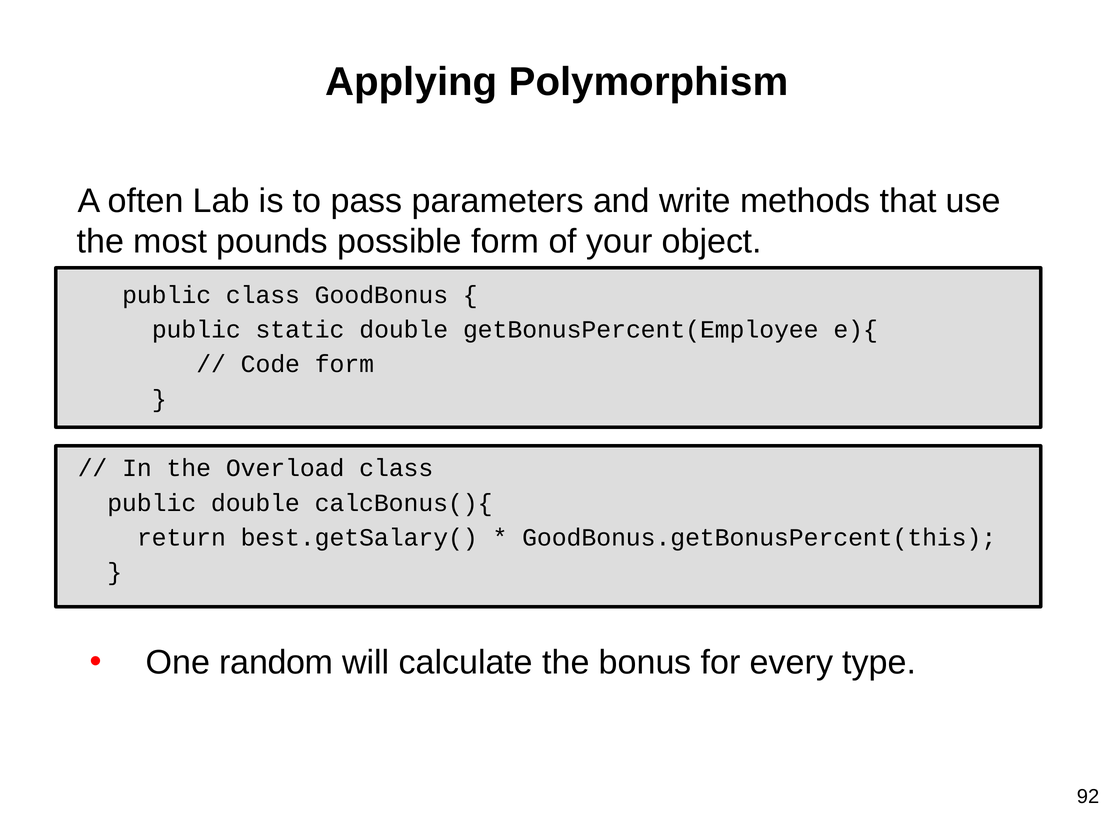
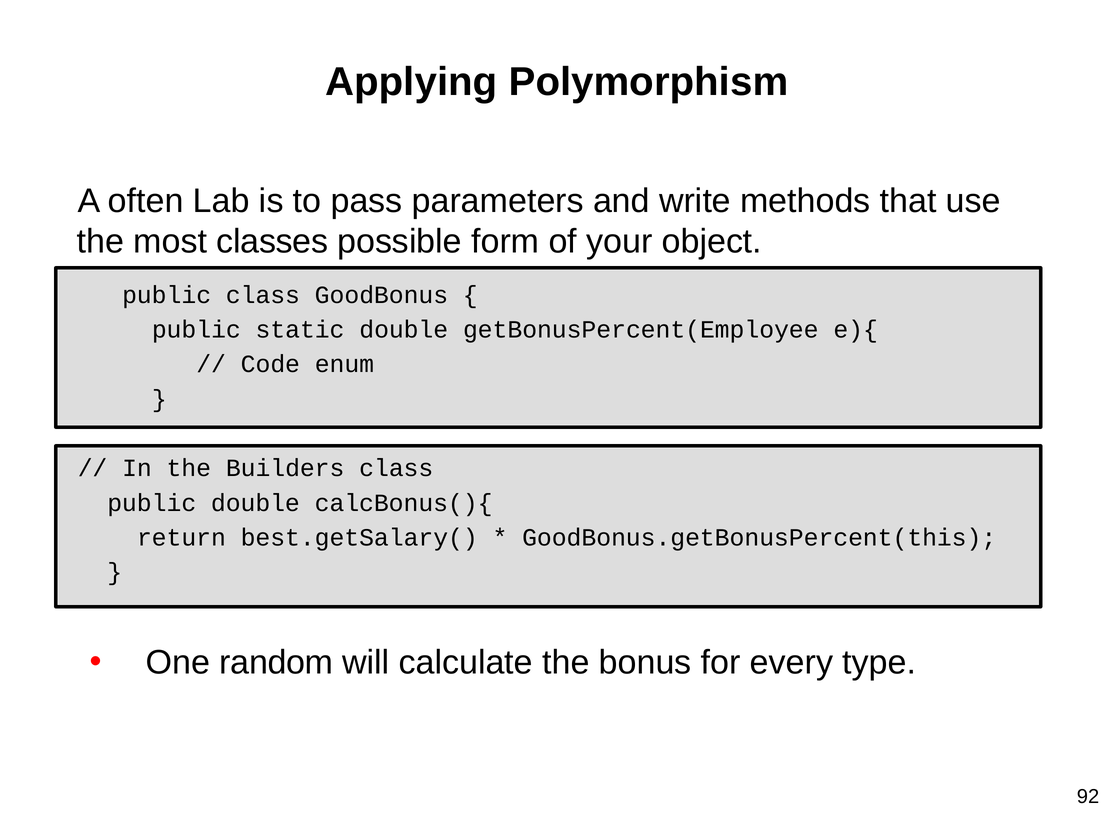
pounds: pounds -> classes (272, 242)
Code form: form -> enum (344, 364)
Overload: Overload -> Builders (285, 468)
